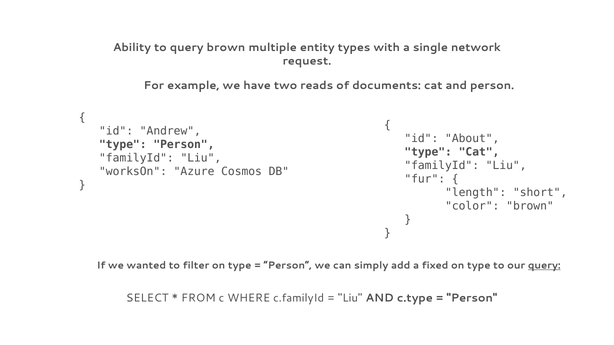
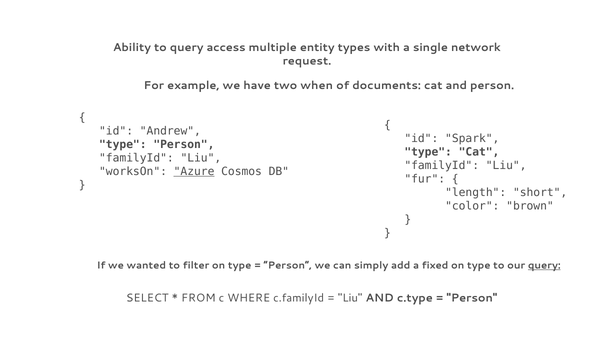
query brown: brown -> access (226, 47)
reads: reads -> when (317, 86)
About: About -> Spark (472, 139)
Azure underline: none -> present (194, 172)
